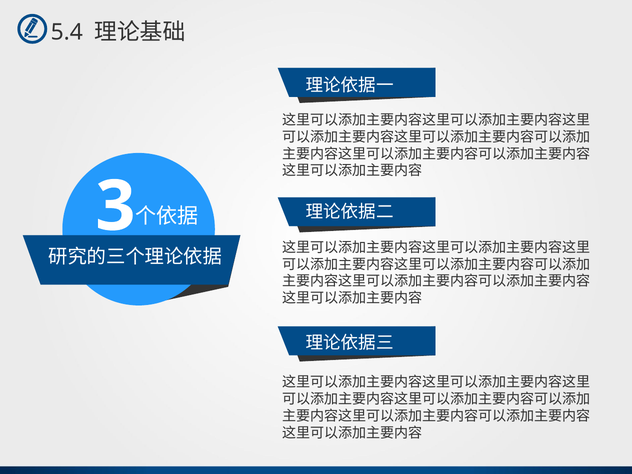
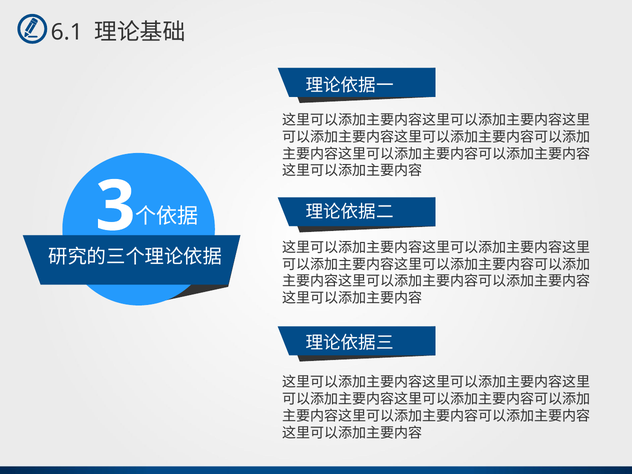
5.4: 5.4 -> 6.1 (67, 32)
